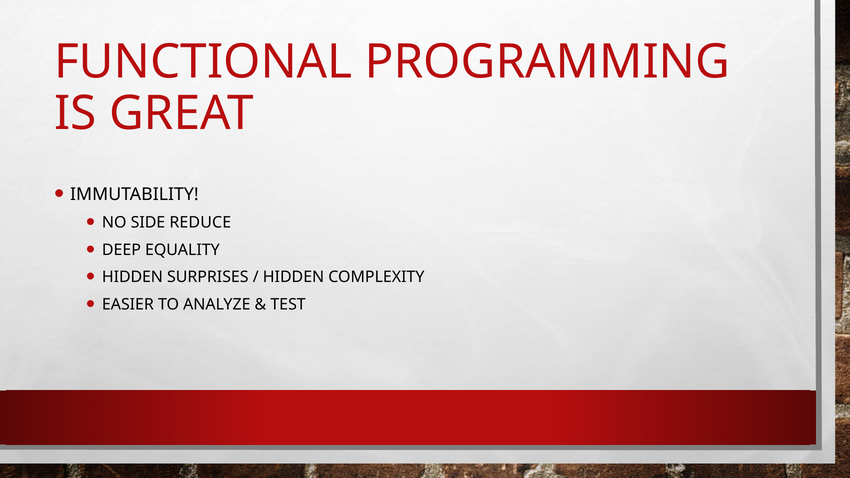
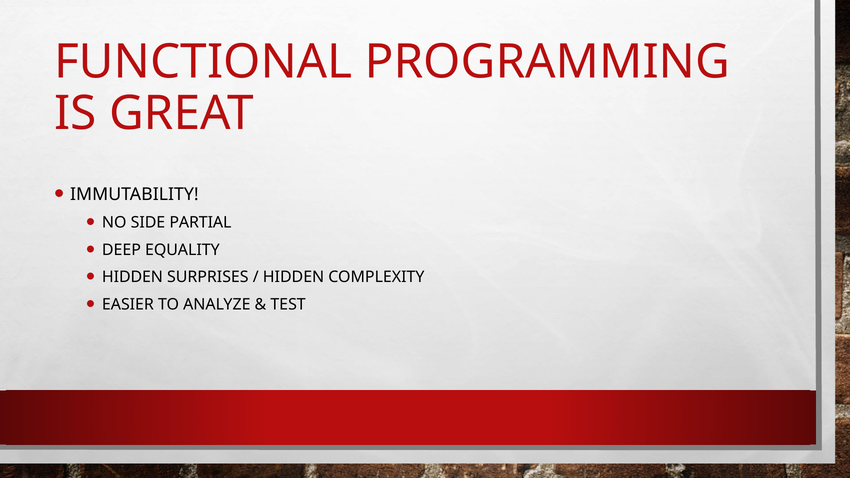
REDUCE: REDUCE -> PARTIAL (200, 223)
